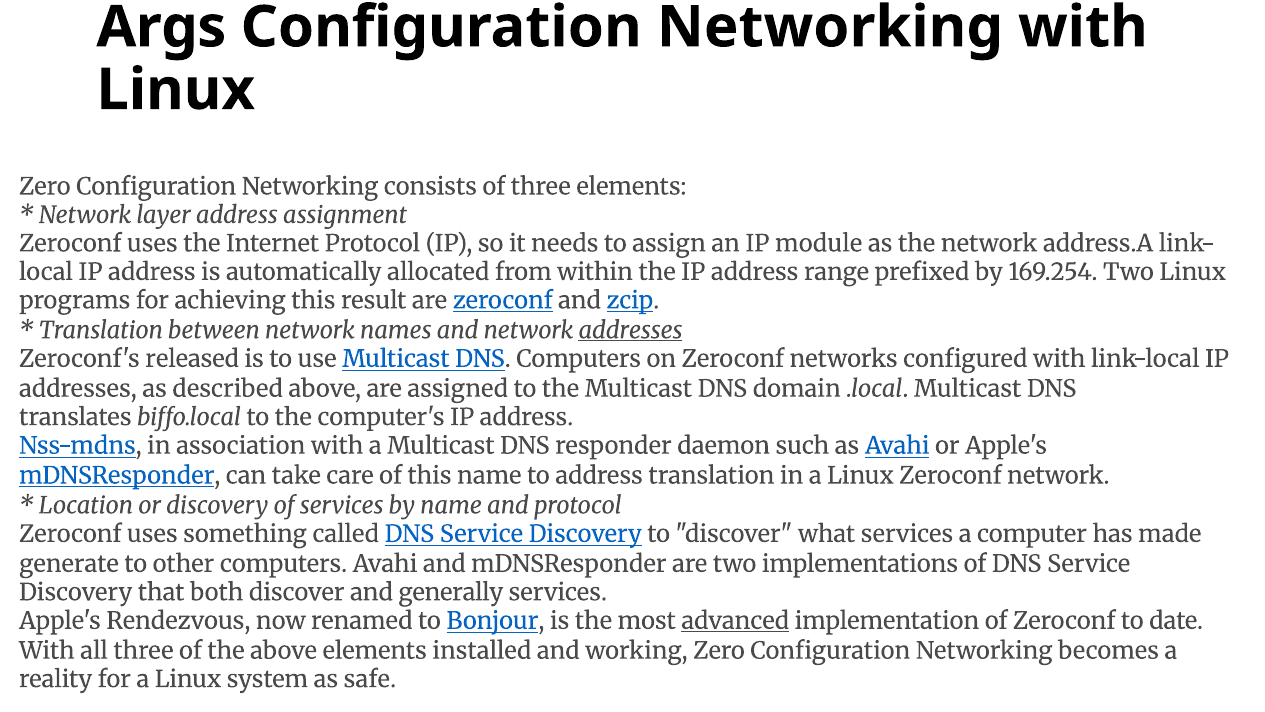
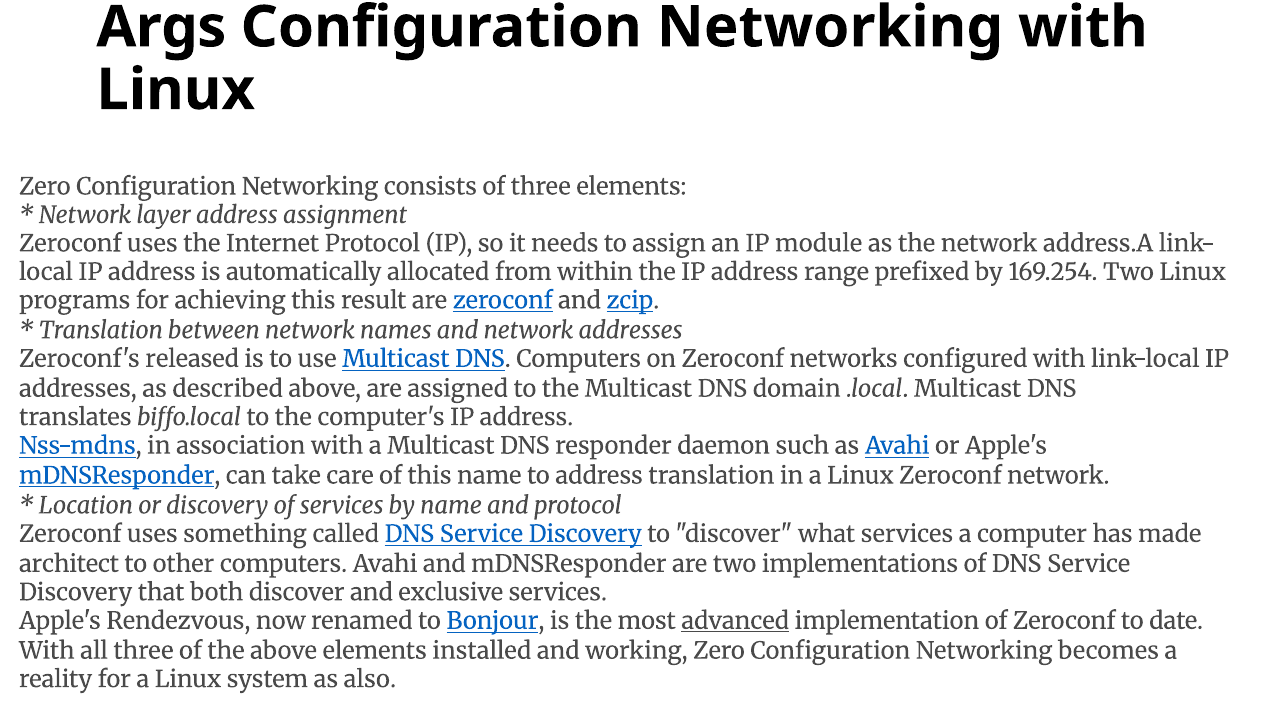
addresses underline: present -> none (630, 330)
generate: generate -> architect (69, 564)
generally: generally -> exclusive (451, 592)
safe: safe -> also (370, 679)
